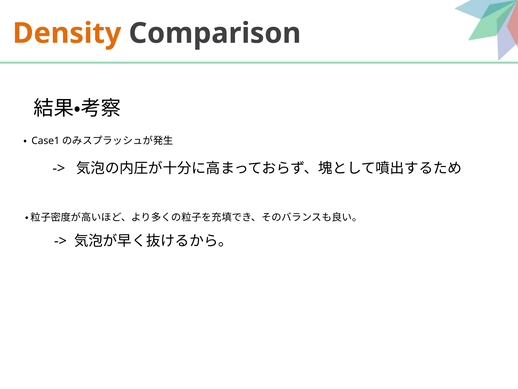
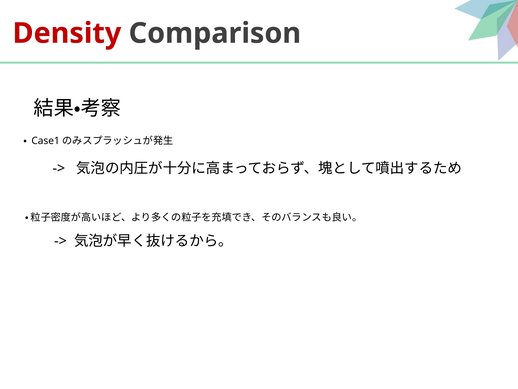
Density colour: orange -> red (67, 33)
